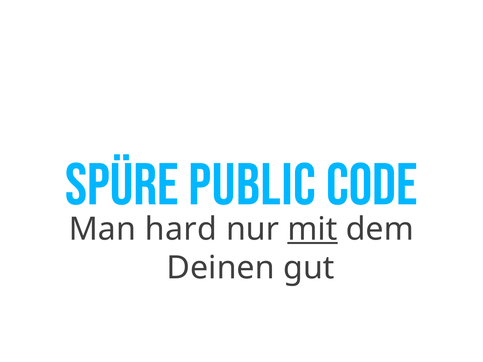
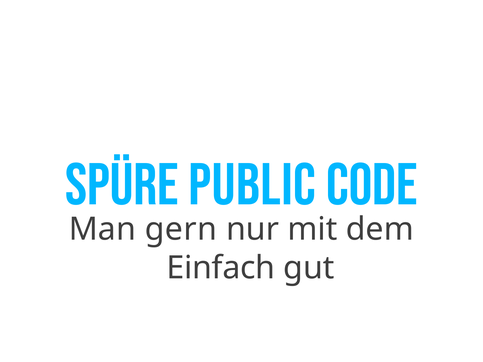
hard: hard -> gern (181, 229)
mit underline: present -> none (313, 229)
Deinen: Deinen -> Einfach (221, 268)
